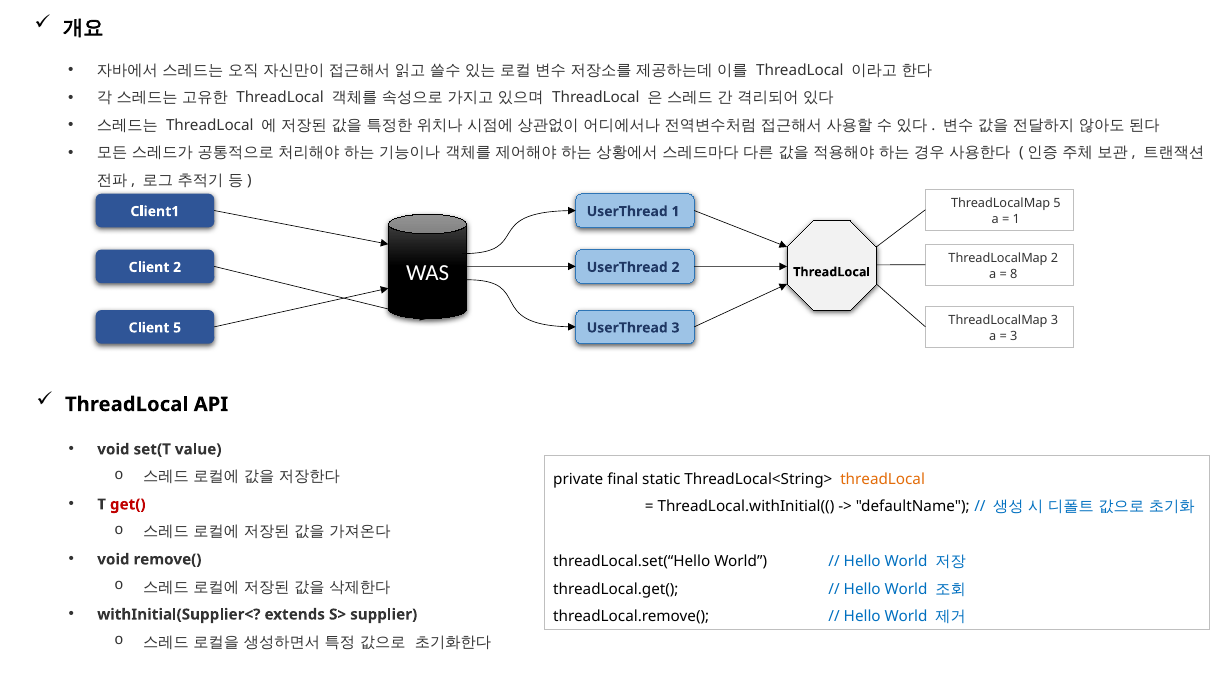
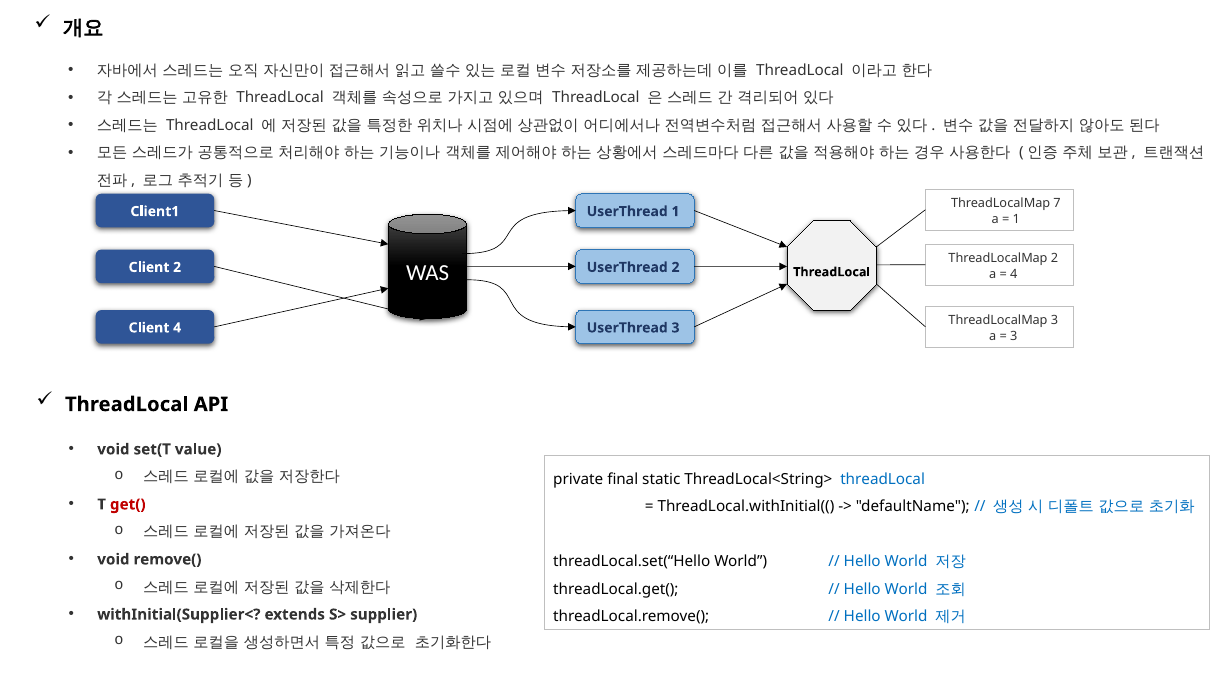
ThreadLocalMap 5: 5 -> 7 (1057, 204)
8: 8 -> 4 (1014, 274)
Client 5: 5 -> 4 (177, 328)
threadLocal colour: orange -> blue (883, 479)
